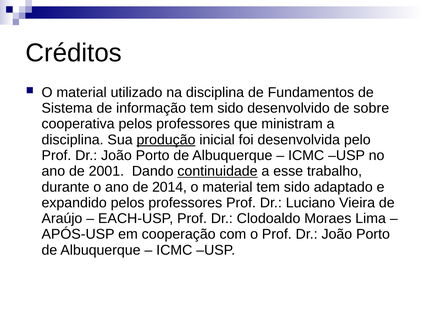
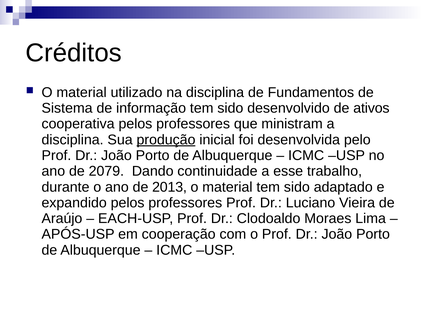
sobre: sobre -> ativos (371, 108)
2001: 2001 -> 2079 (106, 171)
continuidade underline: present -> none (217, 171)
2014: 2014 -> 2013 (170, 187)
